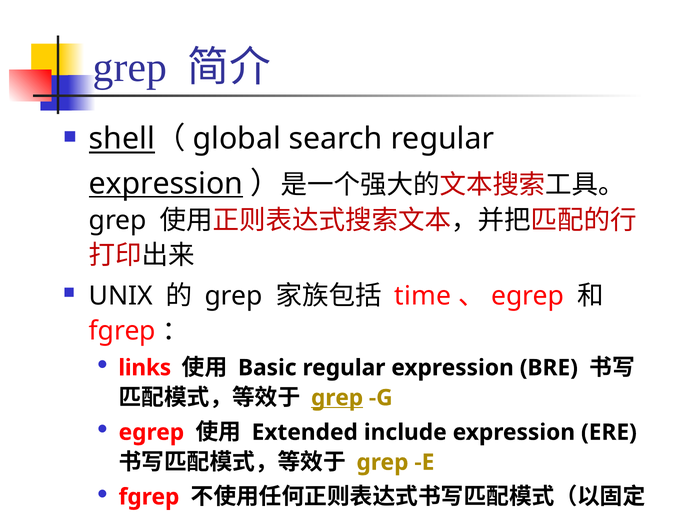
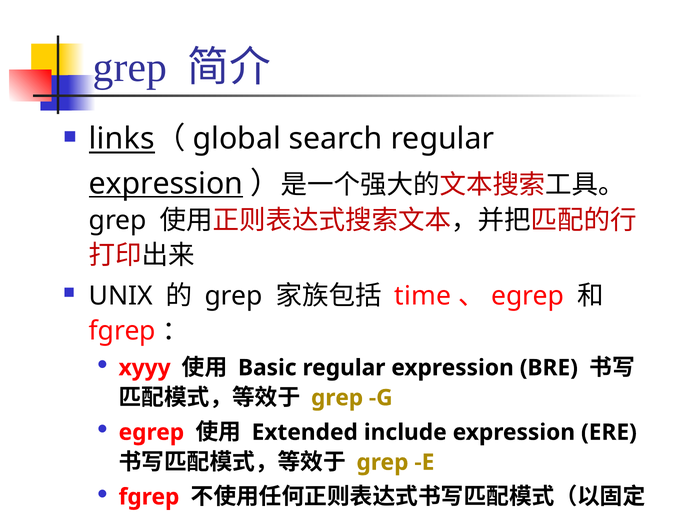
shell: shell -> links (122, 139)
links: links -> xyyy (145, 367)
grep underline: present -> none (337, 397)
